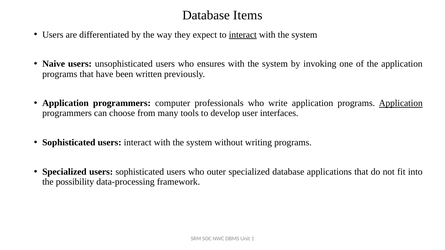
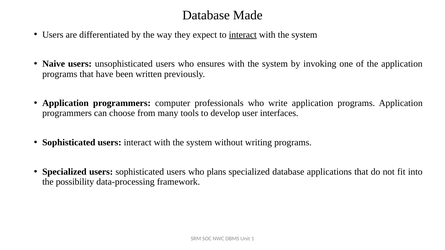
Items: Items -> Made (248, 15)
Application underline: present -> none (401, 103)
outer: outer -> plans (216, 172)
